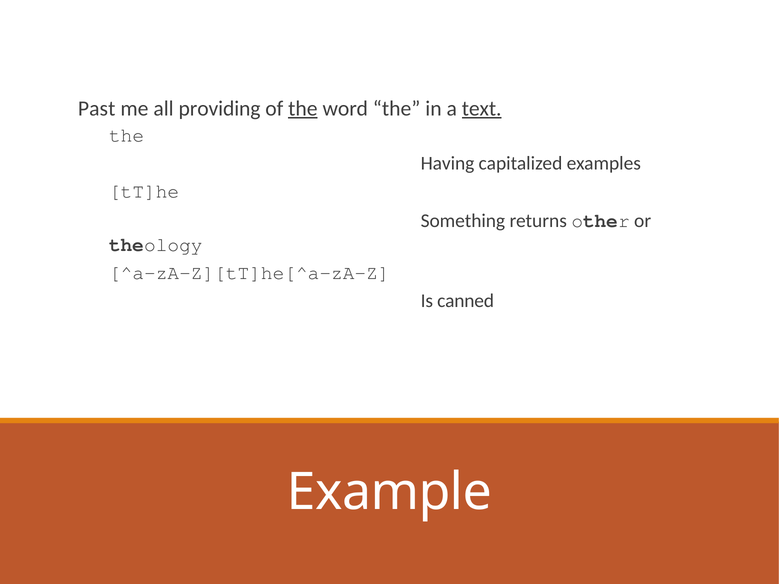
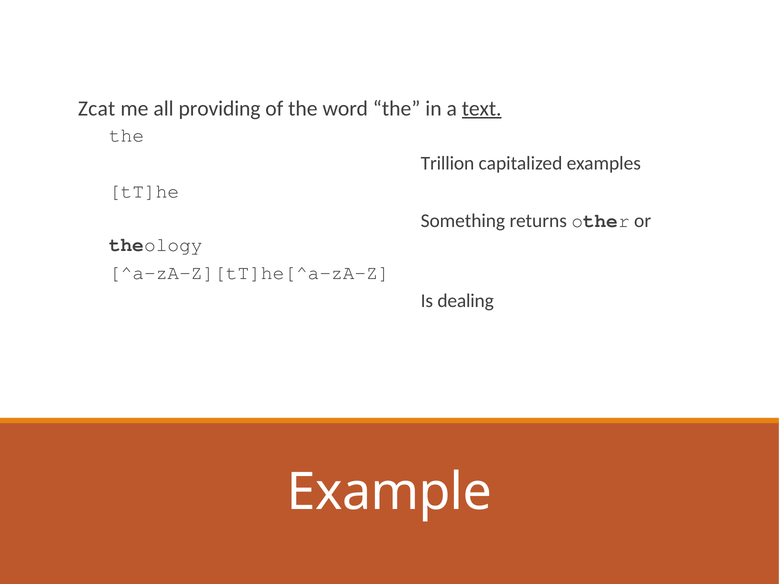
Past: Past -> Zcat (97, 108)
the underline: present -> none (303, 108)
Having: Having -> Trillion (448, 163)
canned: canned -> dealing (466, 301)
